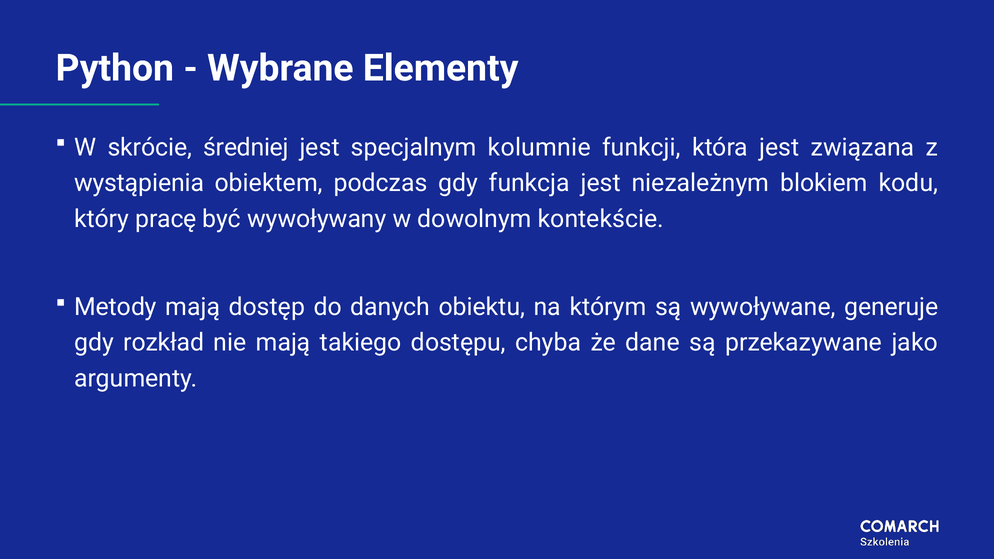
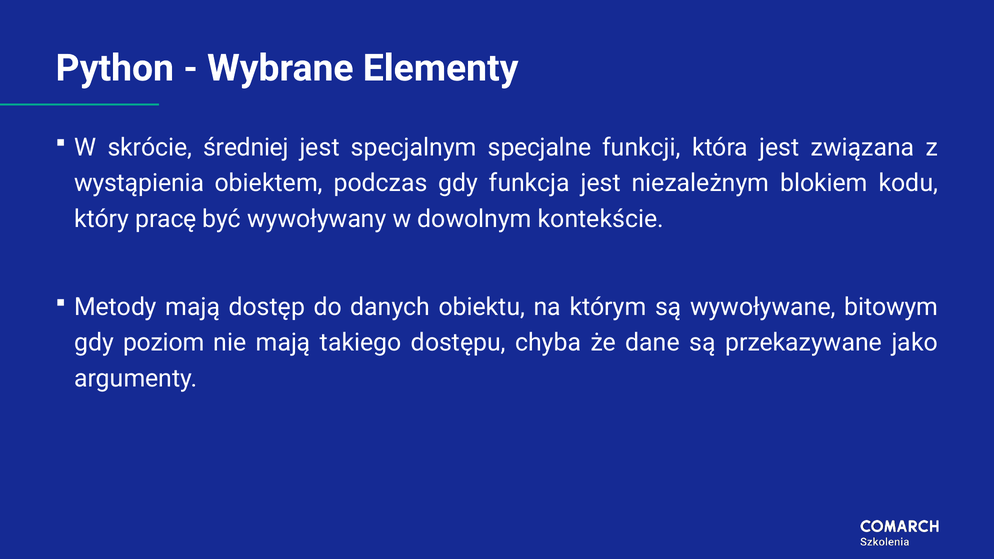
kolumnie: kolumnie -> specjalne (540, 147)
generuje: generuje -> bitowym (891, 307)
rozkład: rozkład -> poziom (164, 343)
